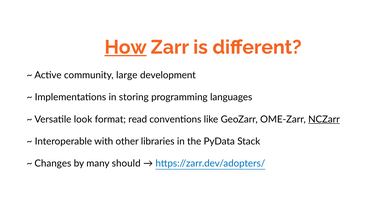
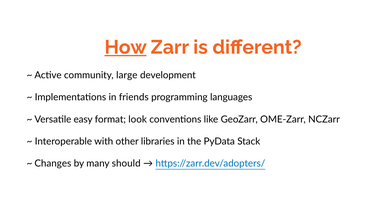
storing: storing -> friends (134, 97)
look: look -> easy (83, 119)
read: read -> look (138, 119)
NCZarr underline: present -> none (324, 119)
